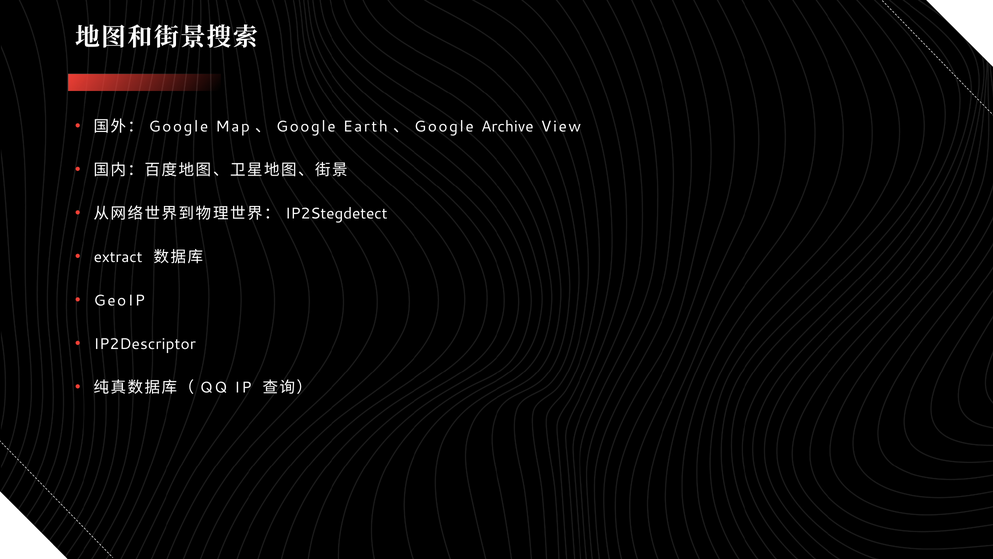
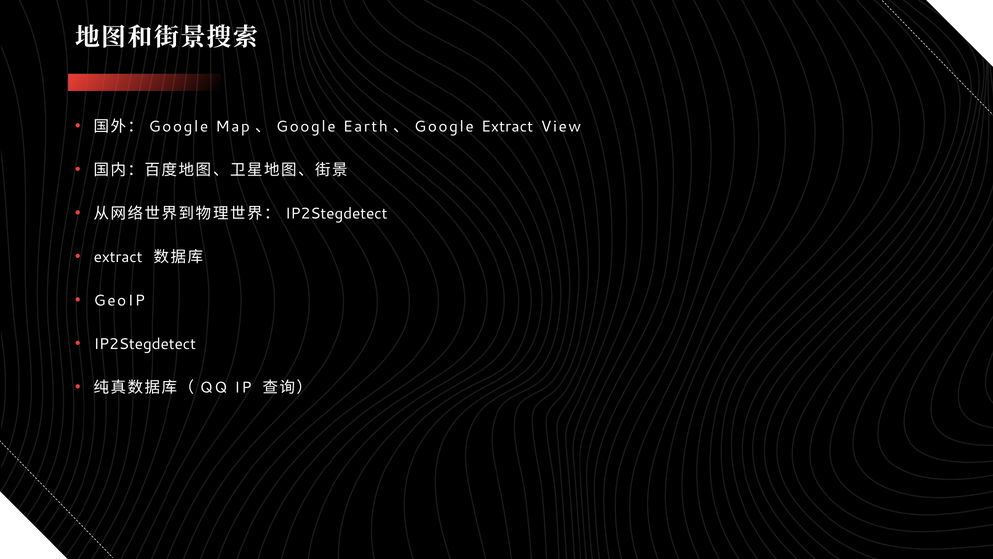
Archive: Archive -> Extract (507, 127)
IP2Descriptor: IP2Descriptor -> IP2Stegdetect (145, 344)
